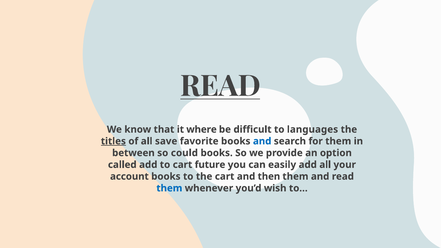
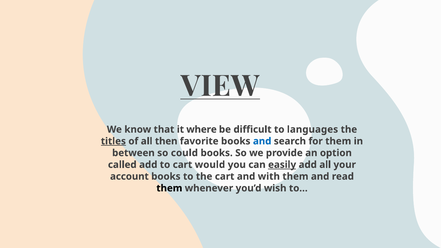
READ: READ -> VIEW (220, 86)
save: save -> then (166, 141)
future: future -> would (210, 165)
easily underline: none -> present (282, 165)
then: then -> with (269, 176)
them colour: blue -> black (169, 188)
